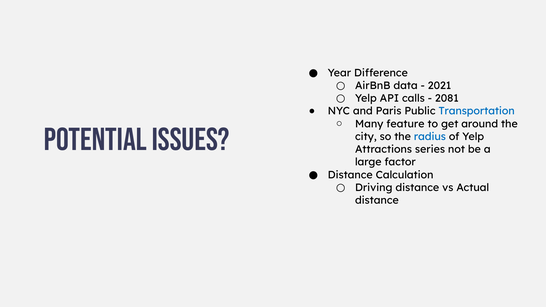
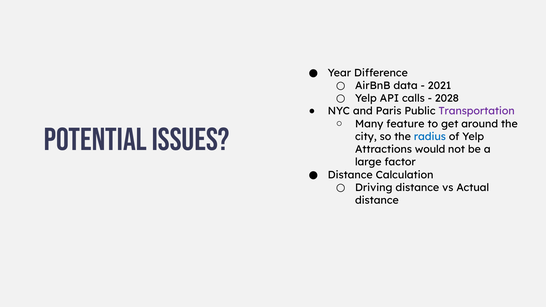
2081: 2081 -> 2028 (447, 98)
Transportation colour: blue -> purple (477, 111)
series: series -> would (430, 149)
